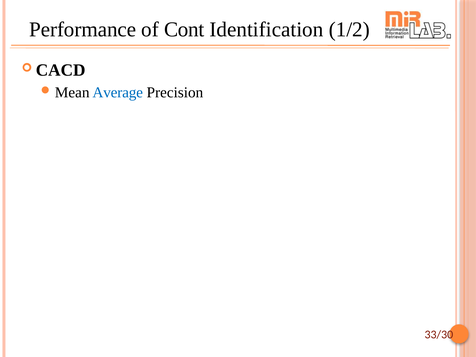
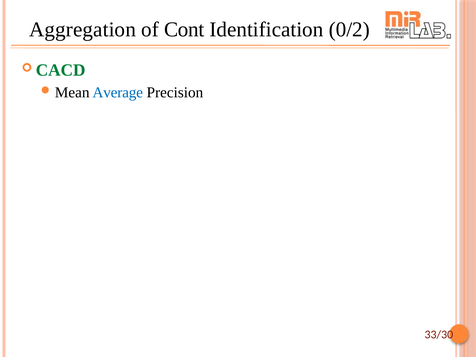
Performance: Performance -> Aggregation (83, 29)
1/2: 1/2 -> 0/2 (349, 29)
CACD colour: black -> green (61, 70)
